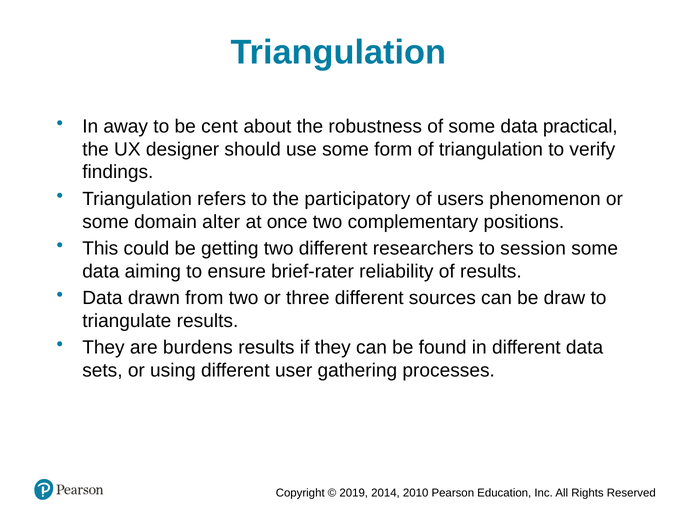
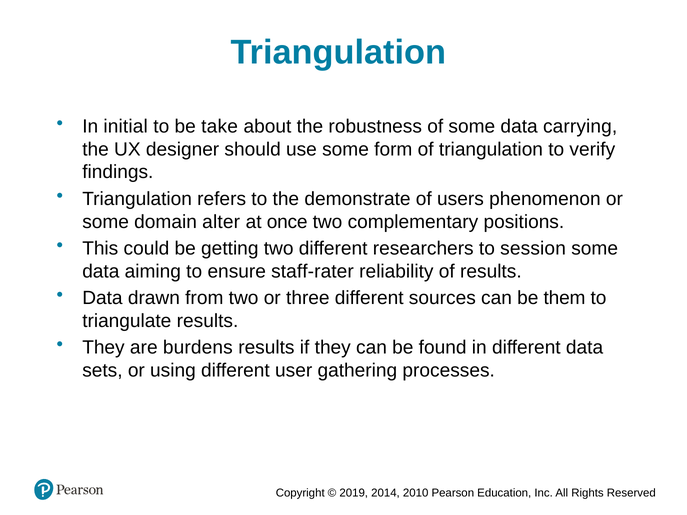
away: away -> initial (126, 126)
cent: cent -> take (220, 126)
practical: practical -> carrying (580, 126)
participatory: participatory -> demonstrate (358, 199)
brief-rater: brief-rater -> staff-rater (312, 272)
draw: draw -> them (565, 298)
